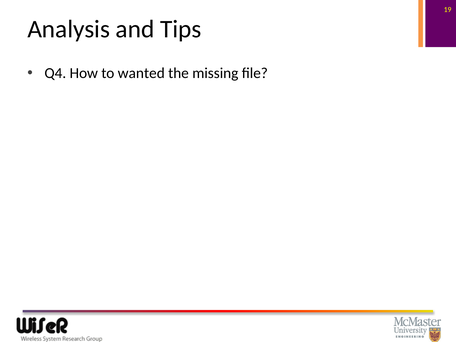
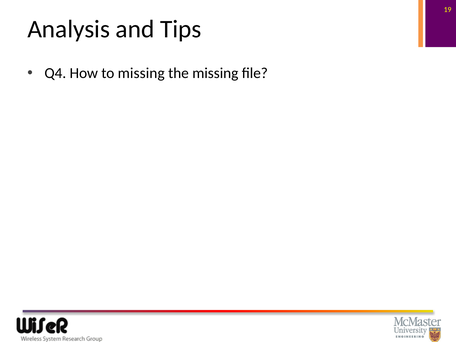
to wanted: wanted -> missing (141, 73)
